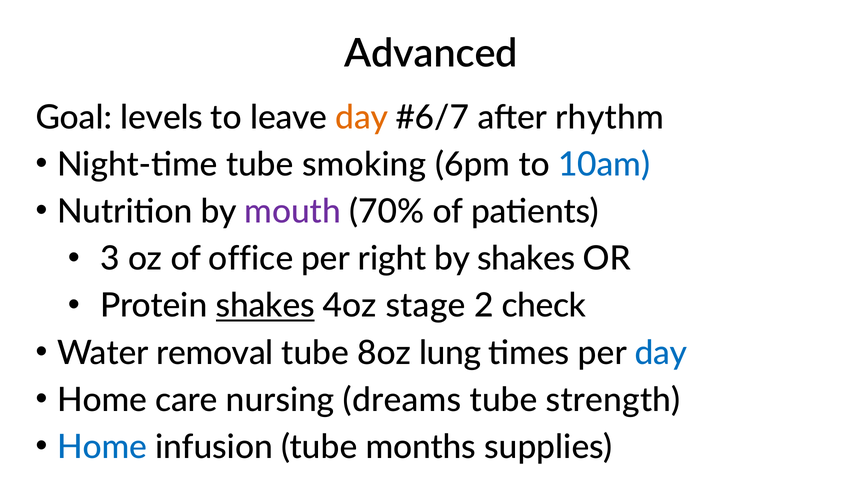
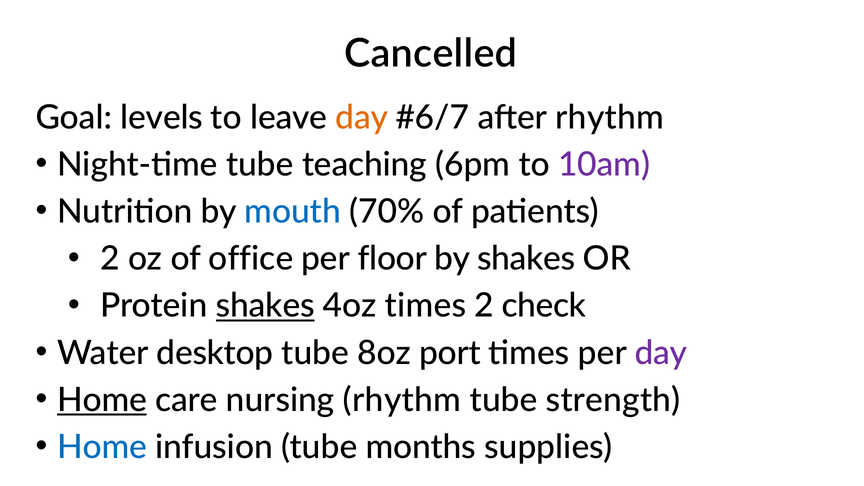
Advanced: Advanced -> Cancelled (431, 54)
smoking: smoking -> teaching (364, 165)
10am colour: blue -> purple (604, 165)
mouth colour: purple -> blue (293, 212)
3: 3 -> 2 (110, 259)
right: right -> floor (392, 259)
4oz stage: stage -> times (426, 306)
removal: removal -> desktop (215, 353)
lung: lung -> port (450, 353)
day colour: blue -> purple (661, 353)
Home underline: none -> present (102, 400)
nursing dreams: dreams -> rhythm (402, 400)
